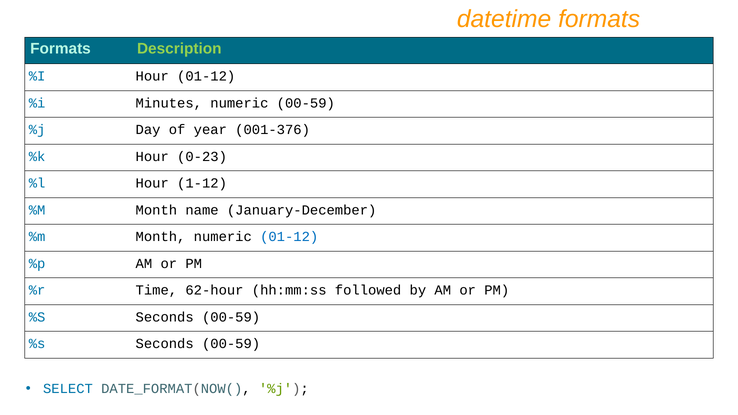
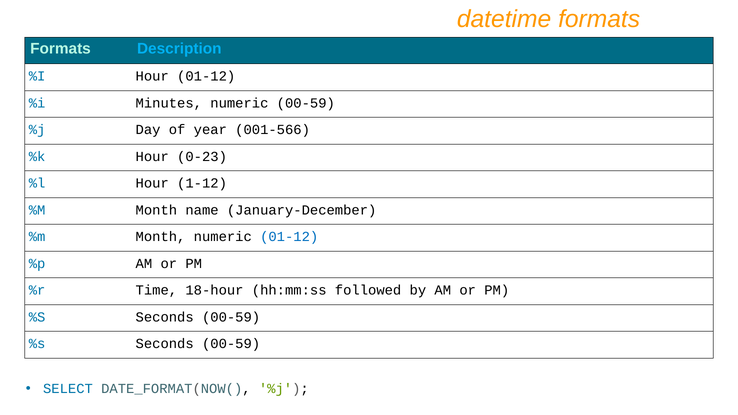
Description colour: light green -> light blue (179, 49)
001-376: 001-376 -> 001-566 (273, 130)
62-hour: 62-hour -> 18-hour (214, 290)
